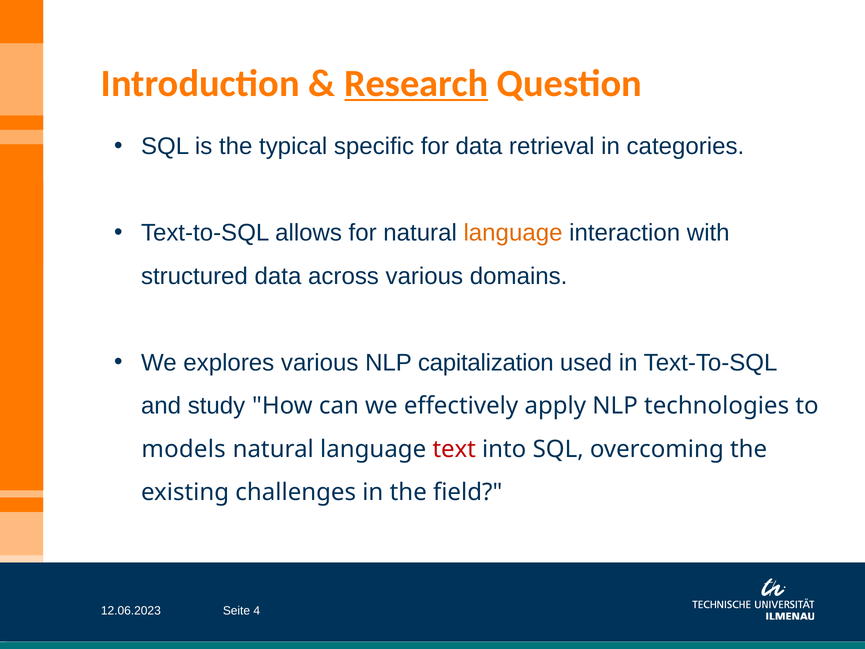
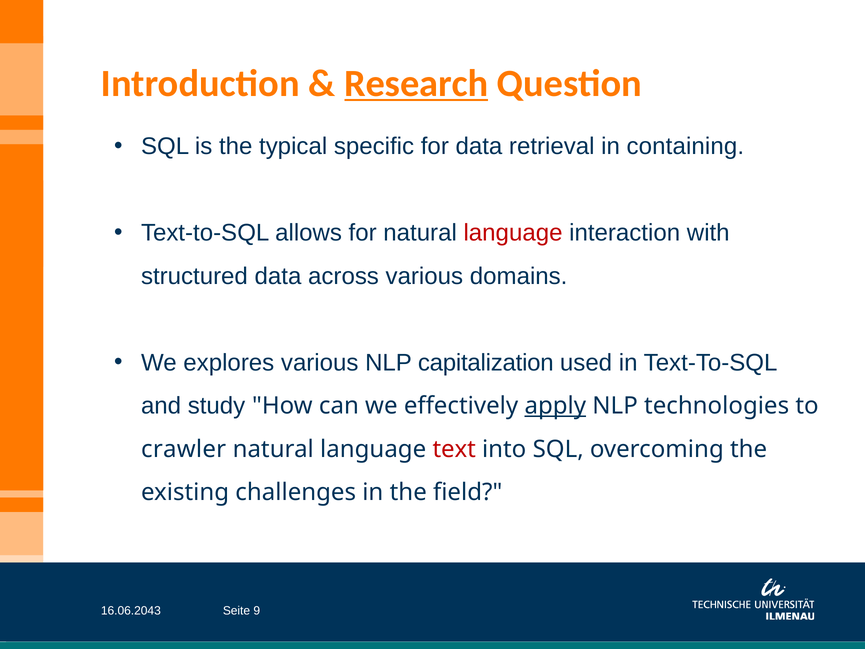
categories: categories -> containing (685, 146)
language colour: orange -> red (513, 233)
apply underline: none -> present (555, 406)
models: models -> crawler (184, 449)
12.06.2023: 12.06.2023 -> 16.06.2043 (131, 611)
4: 4 -> 9 (257, 611)
